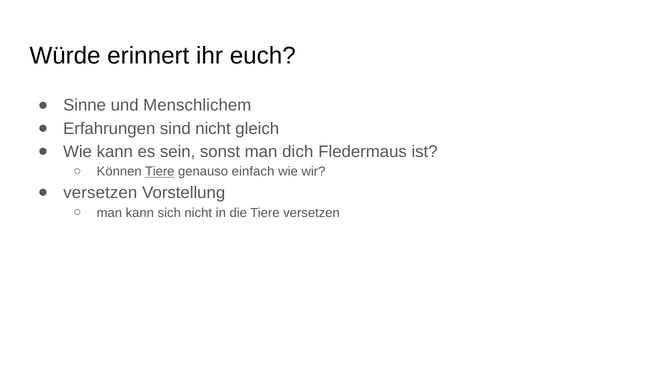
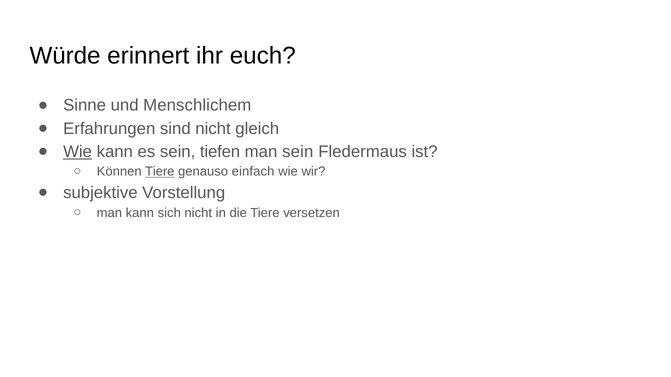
Wie underline: none -> present (78, 152)
sonst: sonst -> tiefen (220, 152)
man dich: dich -> sein (298, 152)
versetzen: versetzen -> subjektive (100, 193)
